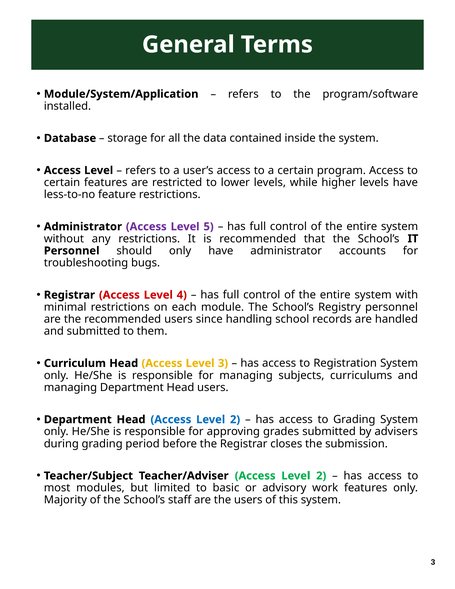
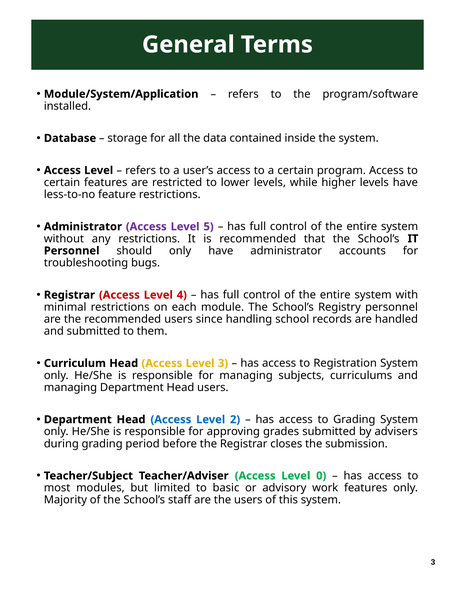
Teacher/Adviser Access Level 2: 2 -> 0 (321, 476)
